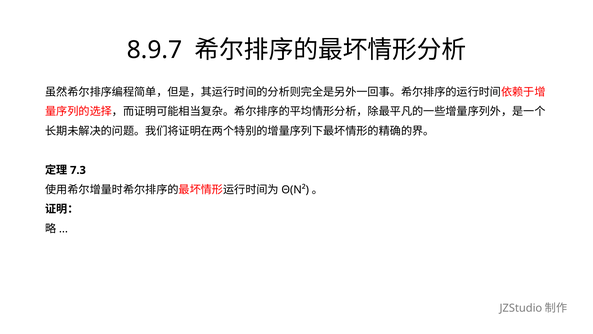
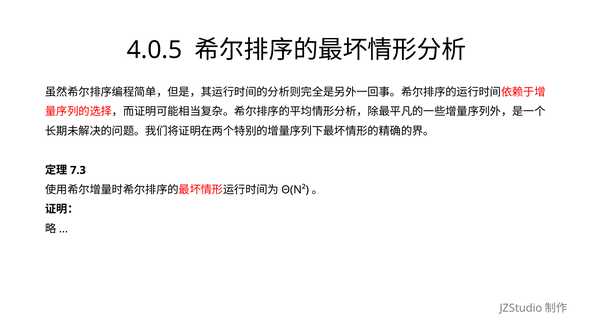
8.9.7: 8.9.7 -> 4.0.5 (155, 50)
